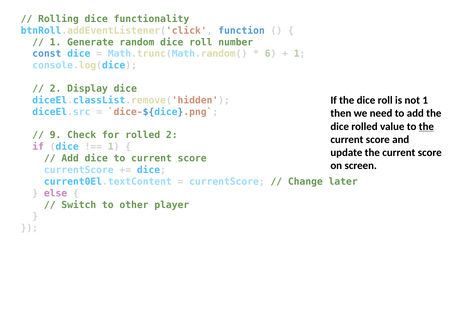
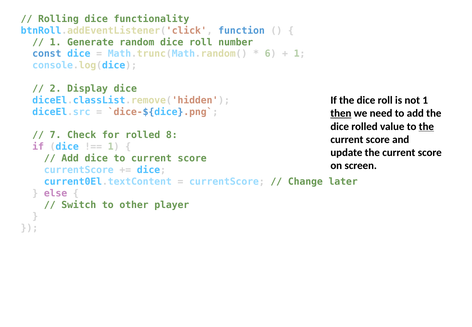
then underline: none -> present (341, 113)
9: 9 -> 7 (56, 135)
rolled 2: 2 -> 8 (172, 135)
